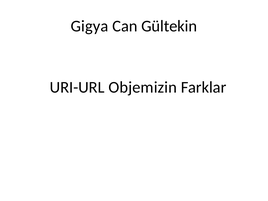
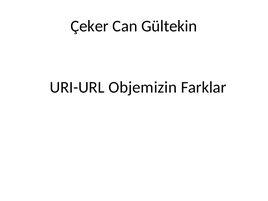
Gigya: Gigya -> Çeker (90, 26)
